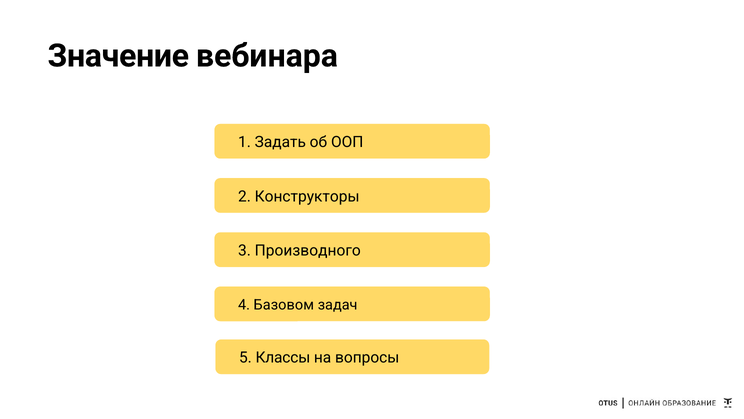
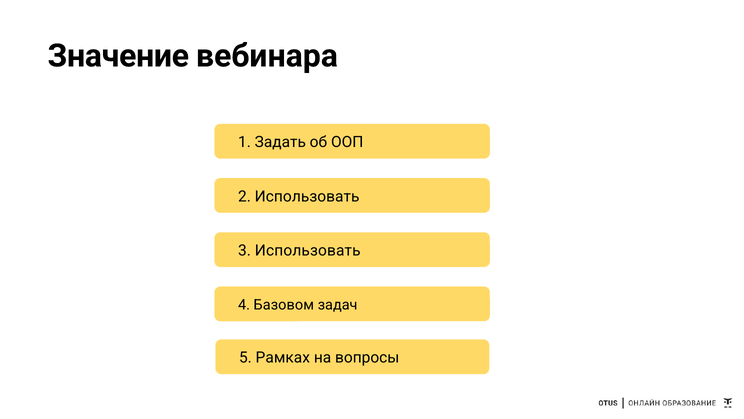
2 Конструкторы: Конструкторы -> Использовать (307, 196)
3 Производного: Производного -> Использовать (308, 250)
Классы: Классы -> Рамках (283, 357)
